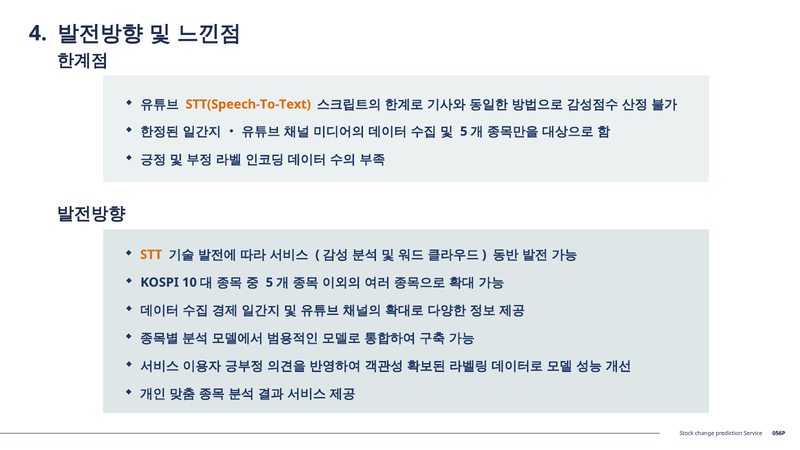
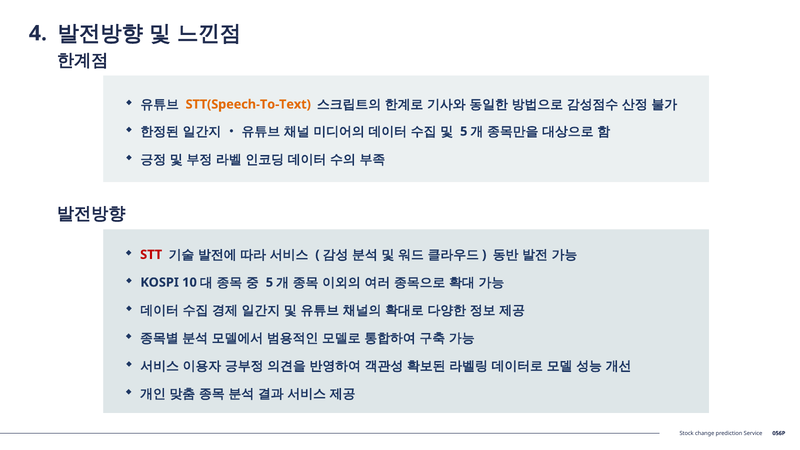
STT colour: orange -> red (151, 255)
